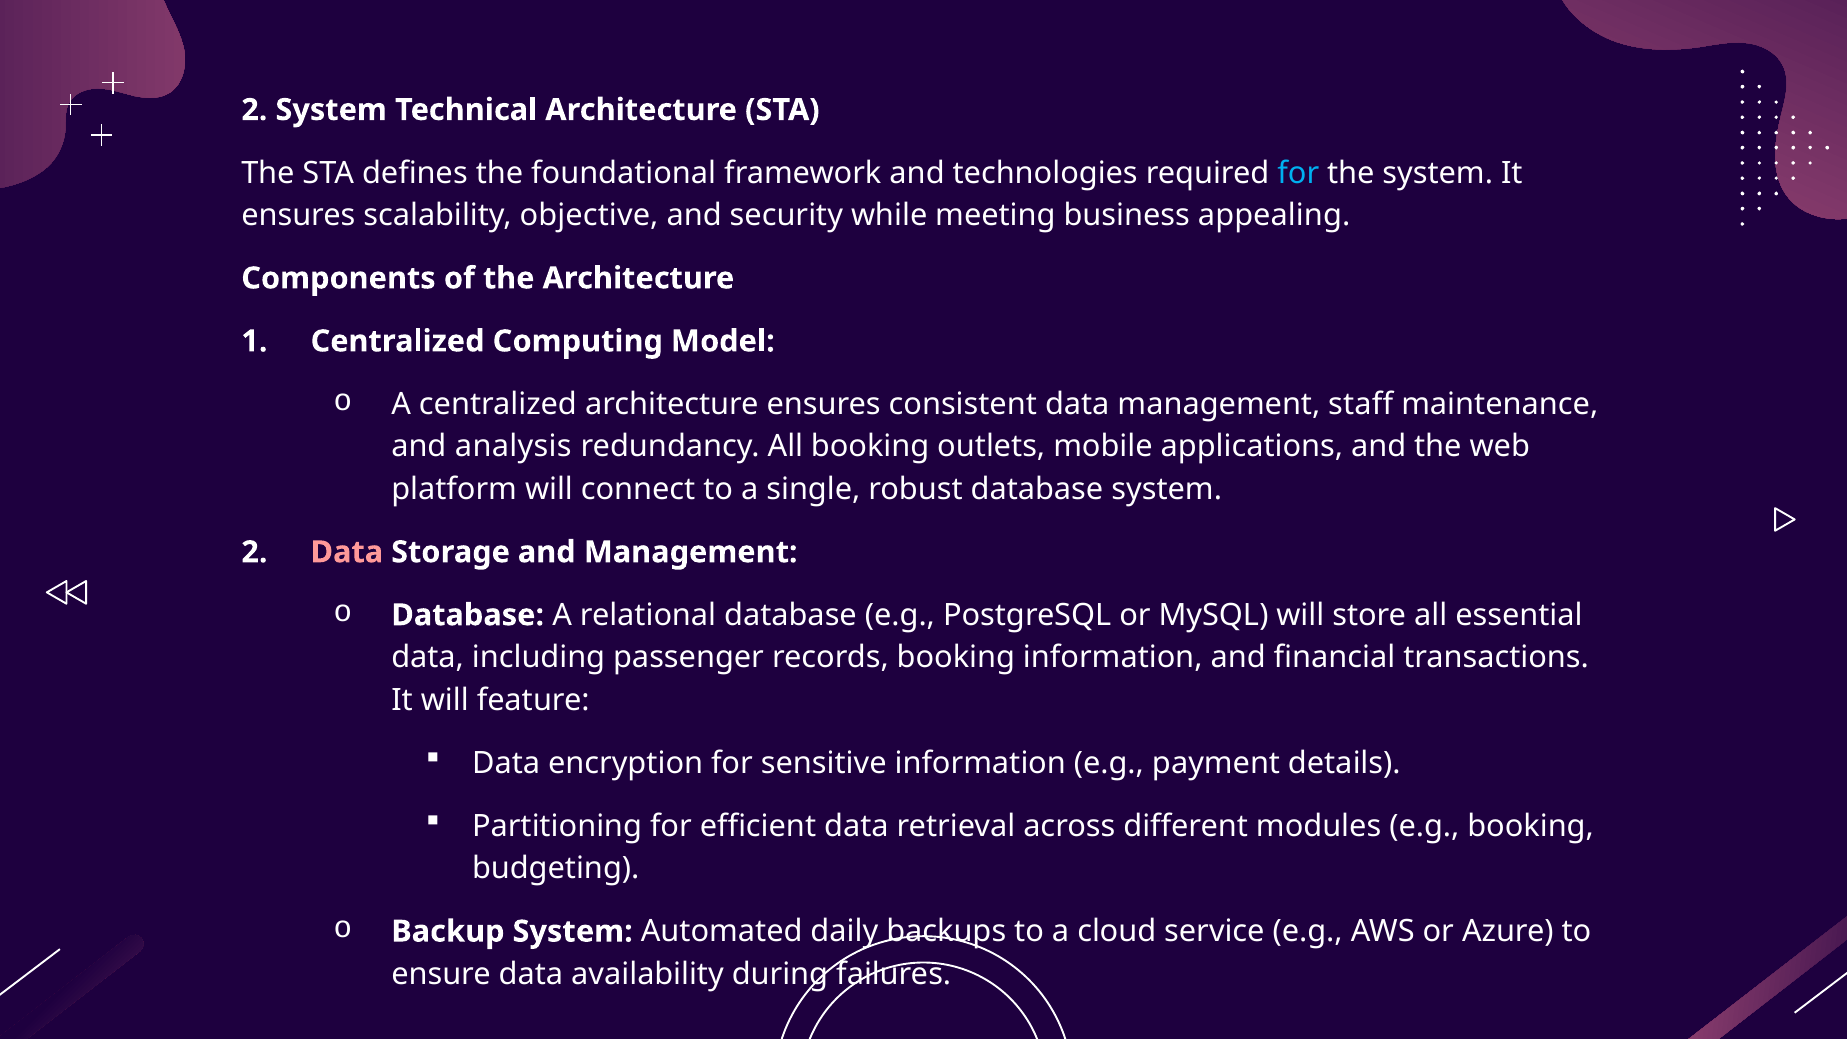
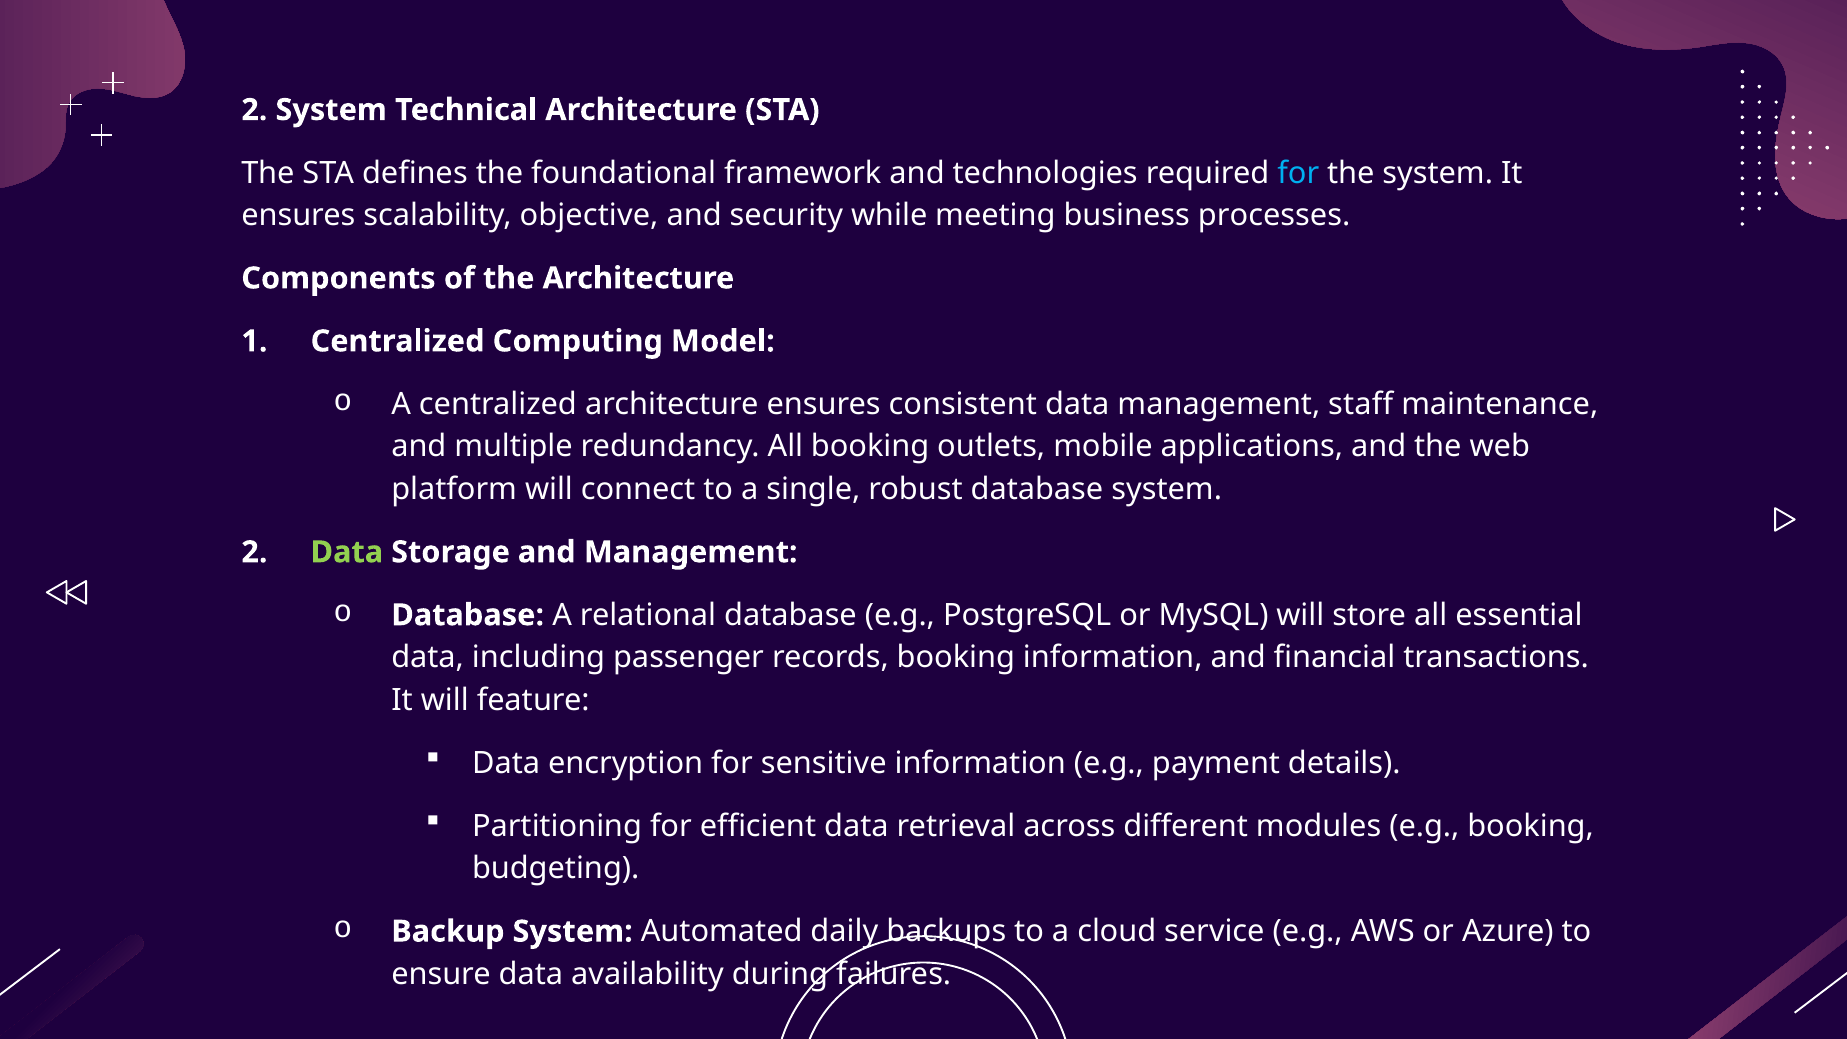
appealing: appealing -> processes (1274, 215)
analysis: analysis -> multiple (514, 447)
Data colour: pink -> light green (347, 552)
